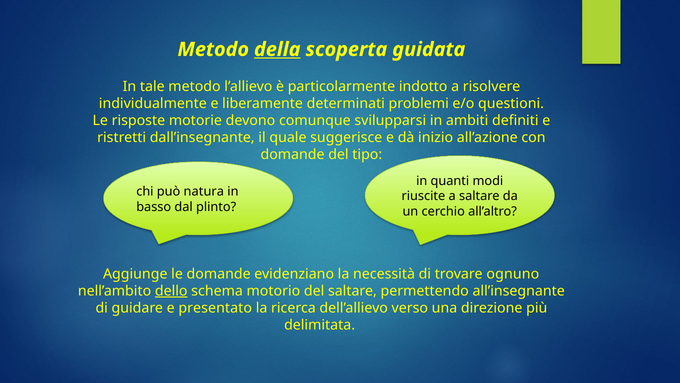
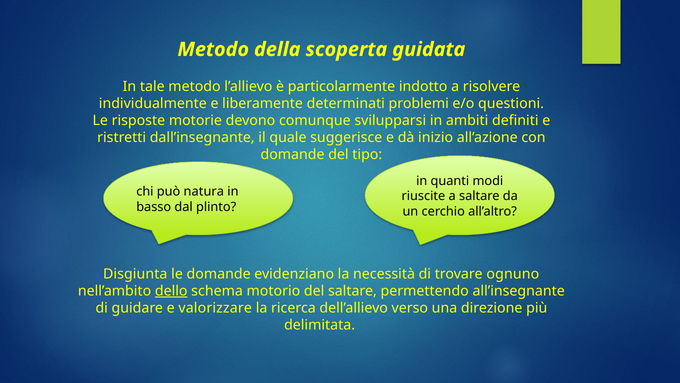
della underline: present -> none (277, 49)
Aggiunge: Aggiunge -> Disgiunta (135, 273)
presentato: presentato -> valorizzare (215, 307)
